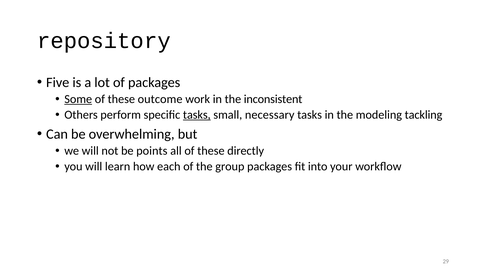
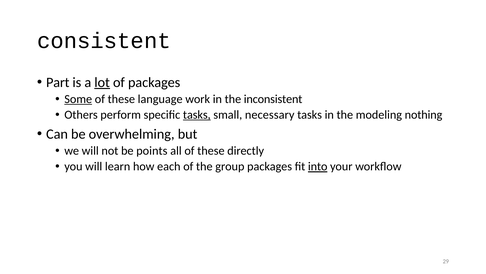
repository: repository -> consistent (104, 41)
Five: Five -> Part (58, 82)
lot underline: none -> present (102, 82)
outcome: outcome -> language (160, 99)
tackling: tackling -> nothing (424, 115)
into underline: none -> present (318, 166)
